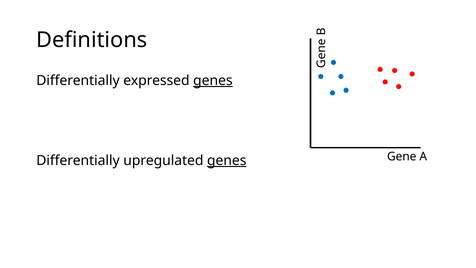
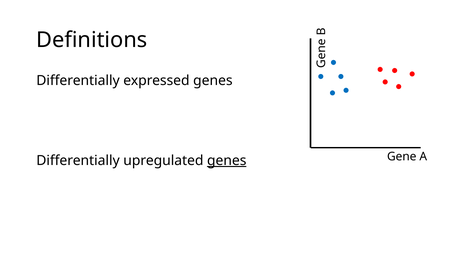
genes underline: present -> none (213, 80)
